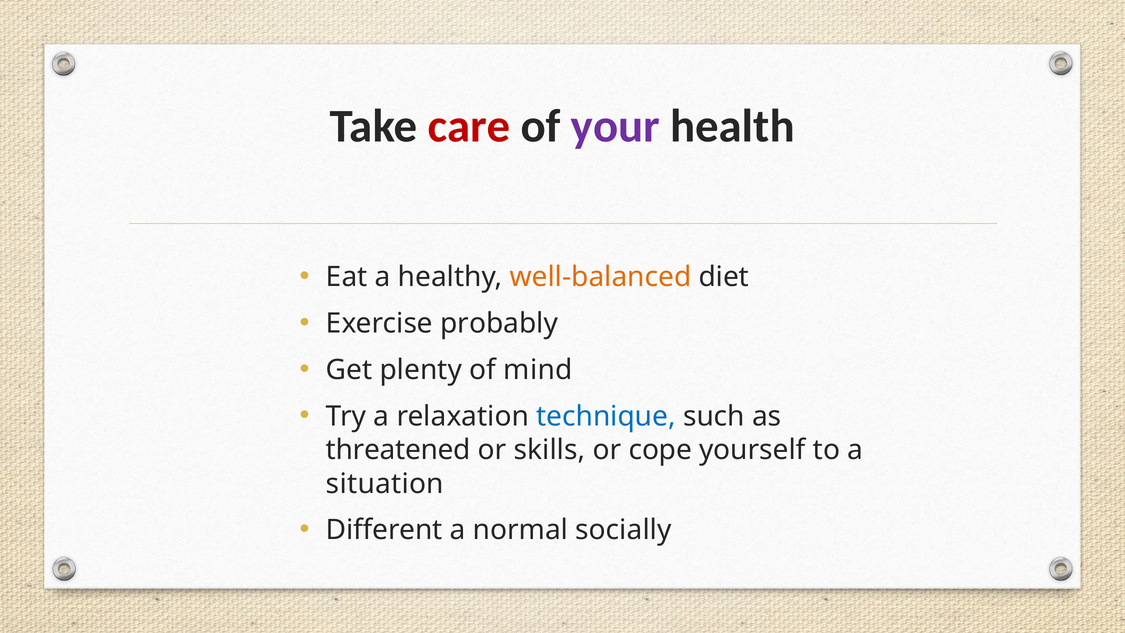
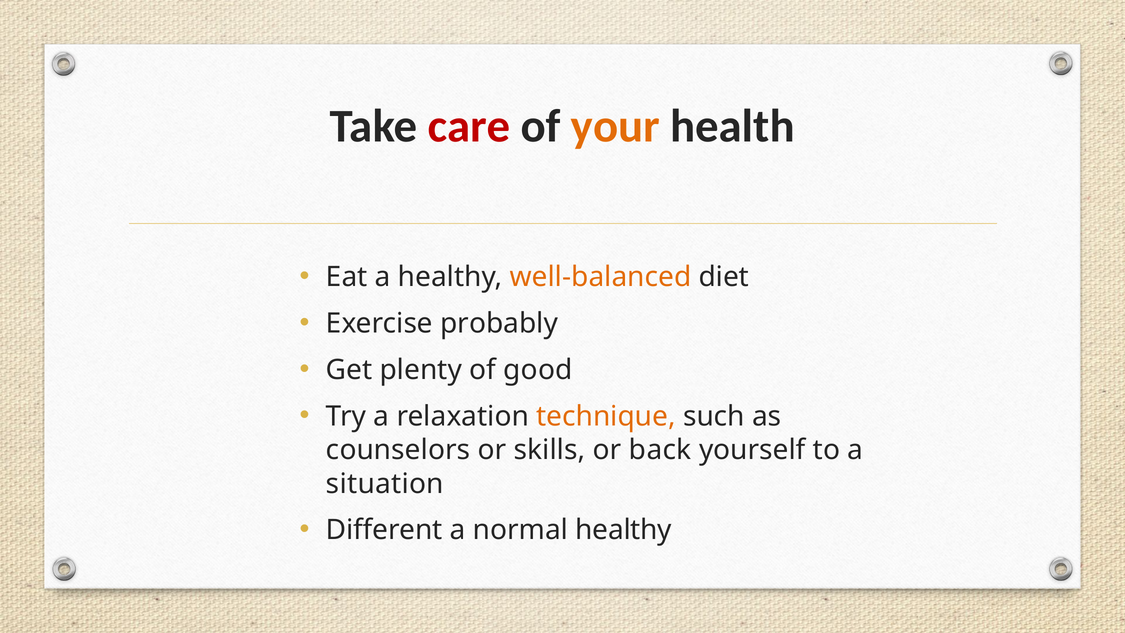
your colour: purple -> orange (615, 126)
mind: mind -> good (538, 370)
technique colour: blue -> orange (606, 416)
threatened: threatened -> counselors (398, 450)
cope: cope -> back (660, 450)
normal socially: socially -> healthy (624, 530)
